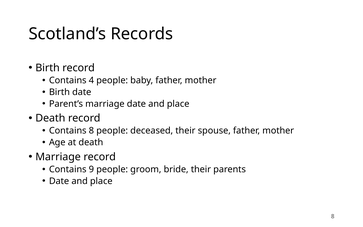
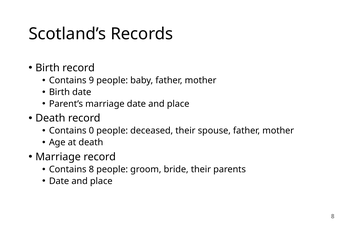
4: 4 -> 9 (91, 80)
Contains 8: 8 -> 0 (91, 131)
Contains 9: 9 -> 8 (91, 169)
